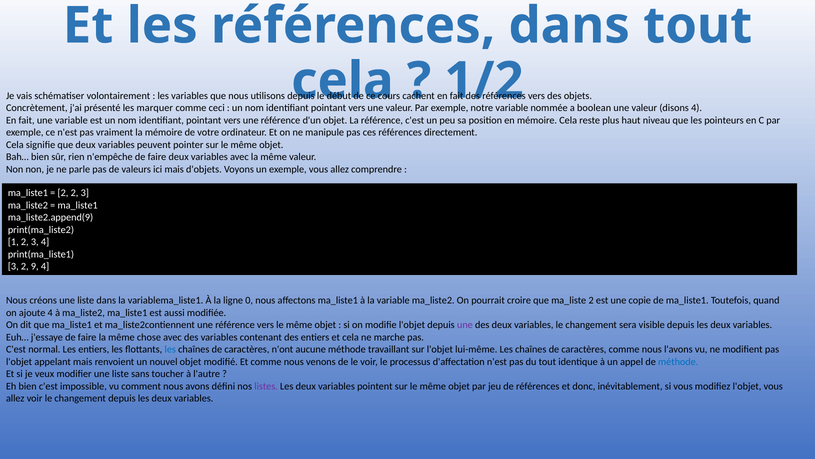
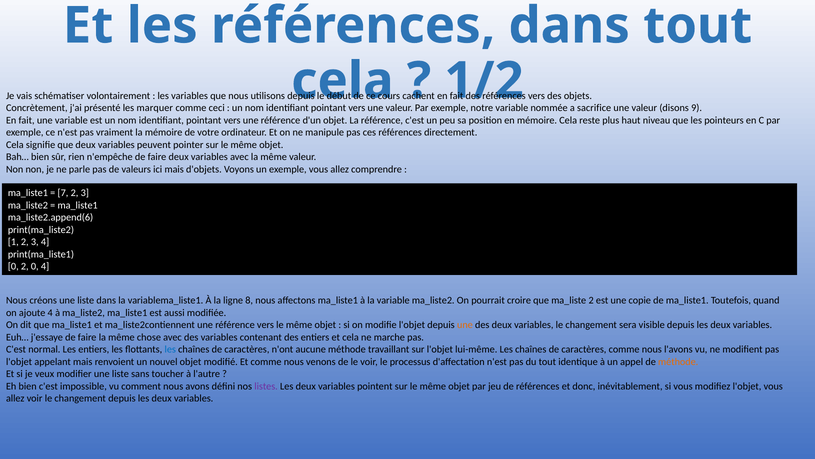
boolean: boolean -> sacrifice (594, 108)
disons 4: 4 -> 9 (697, 108)
2: 2 -> 7 (63, 193)
ma_liste2.append(9: ma_liste2.append(9 -> ma_liste2.append(6 (51, 217)
3: 3 -> 0 (13, 266)
2 9: 9 -> 0 (35, 266)
0: 0 -> 8 (249, 300)
une colour: purple -> orange (465, 325)
méthode colour: blue -> orange (678, 361)
